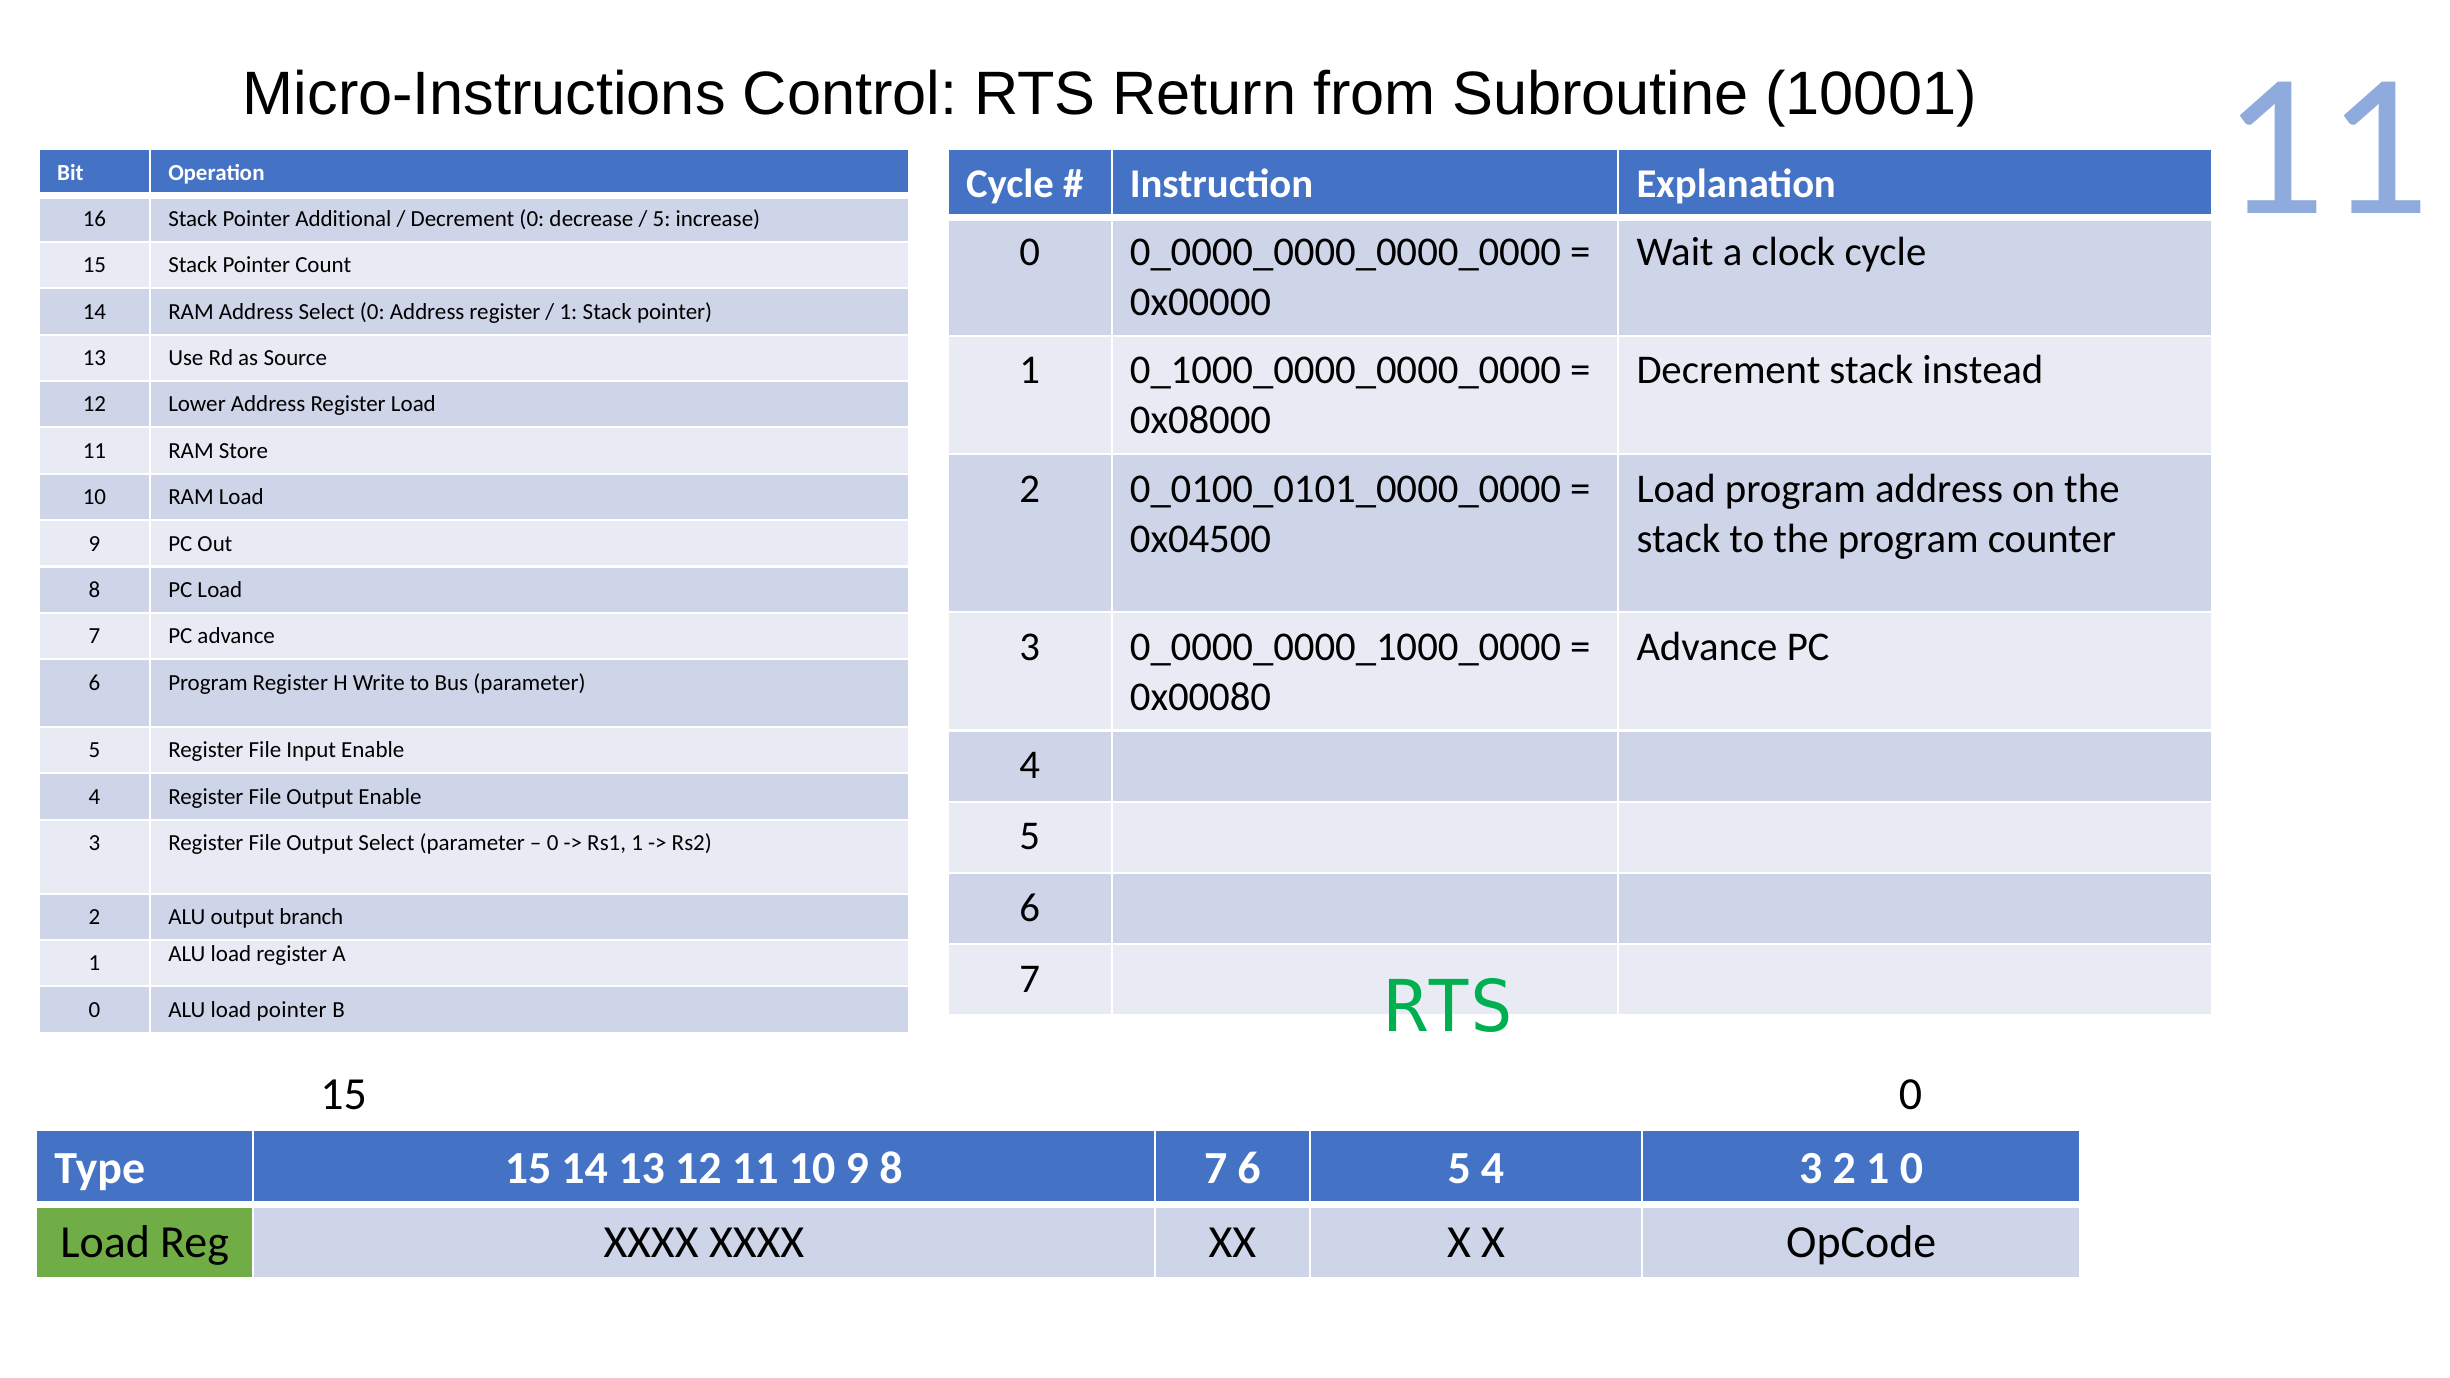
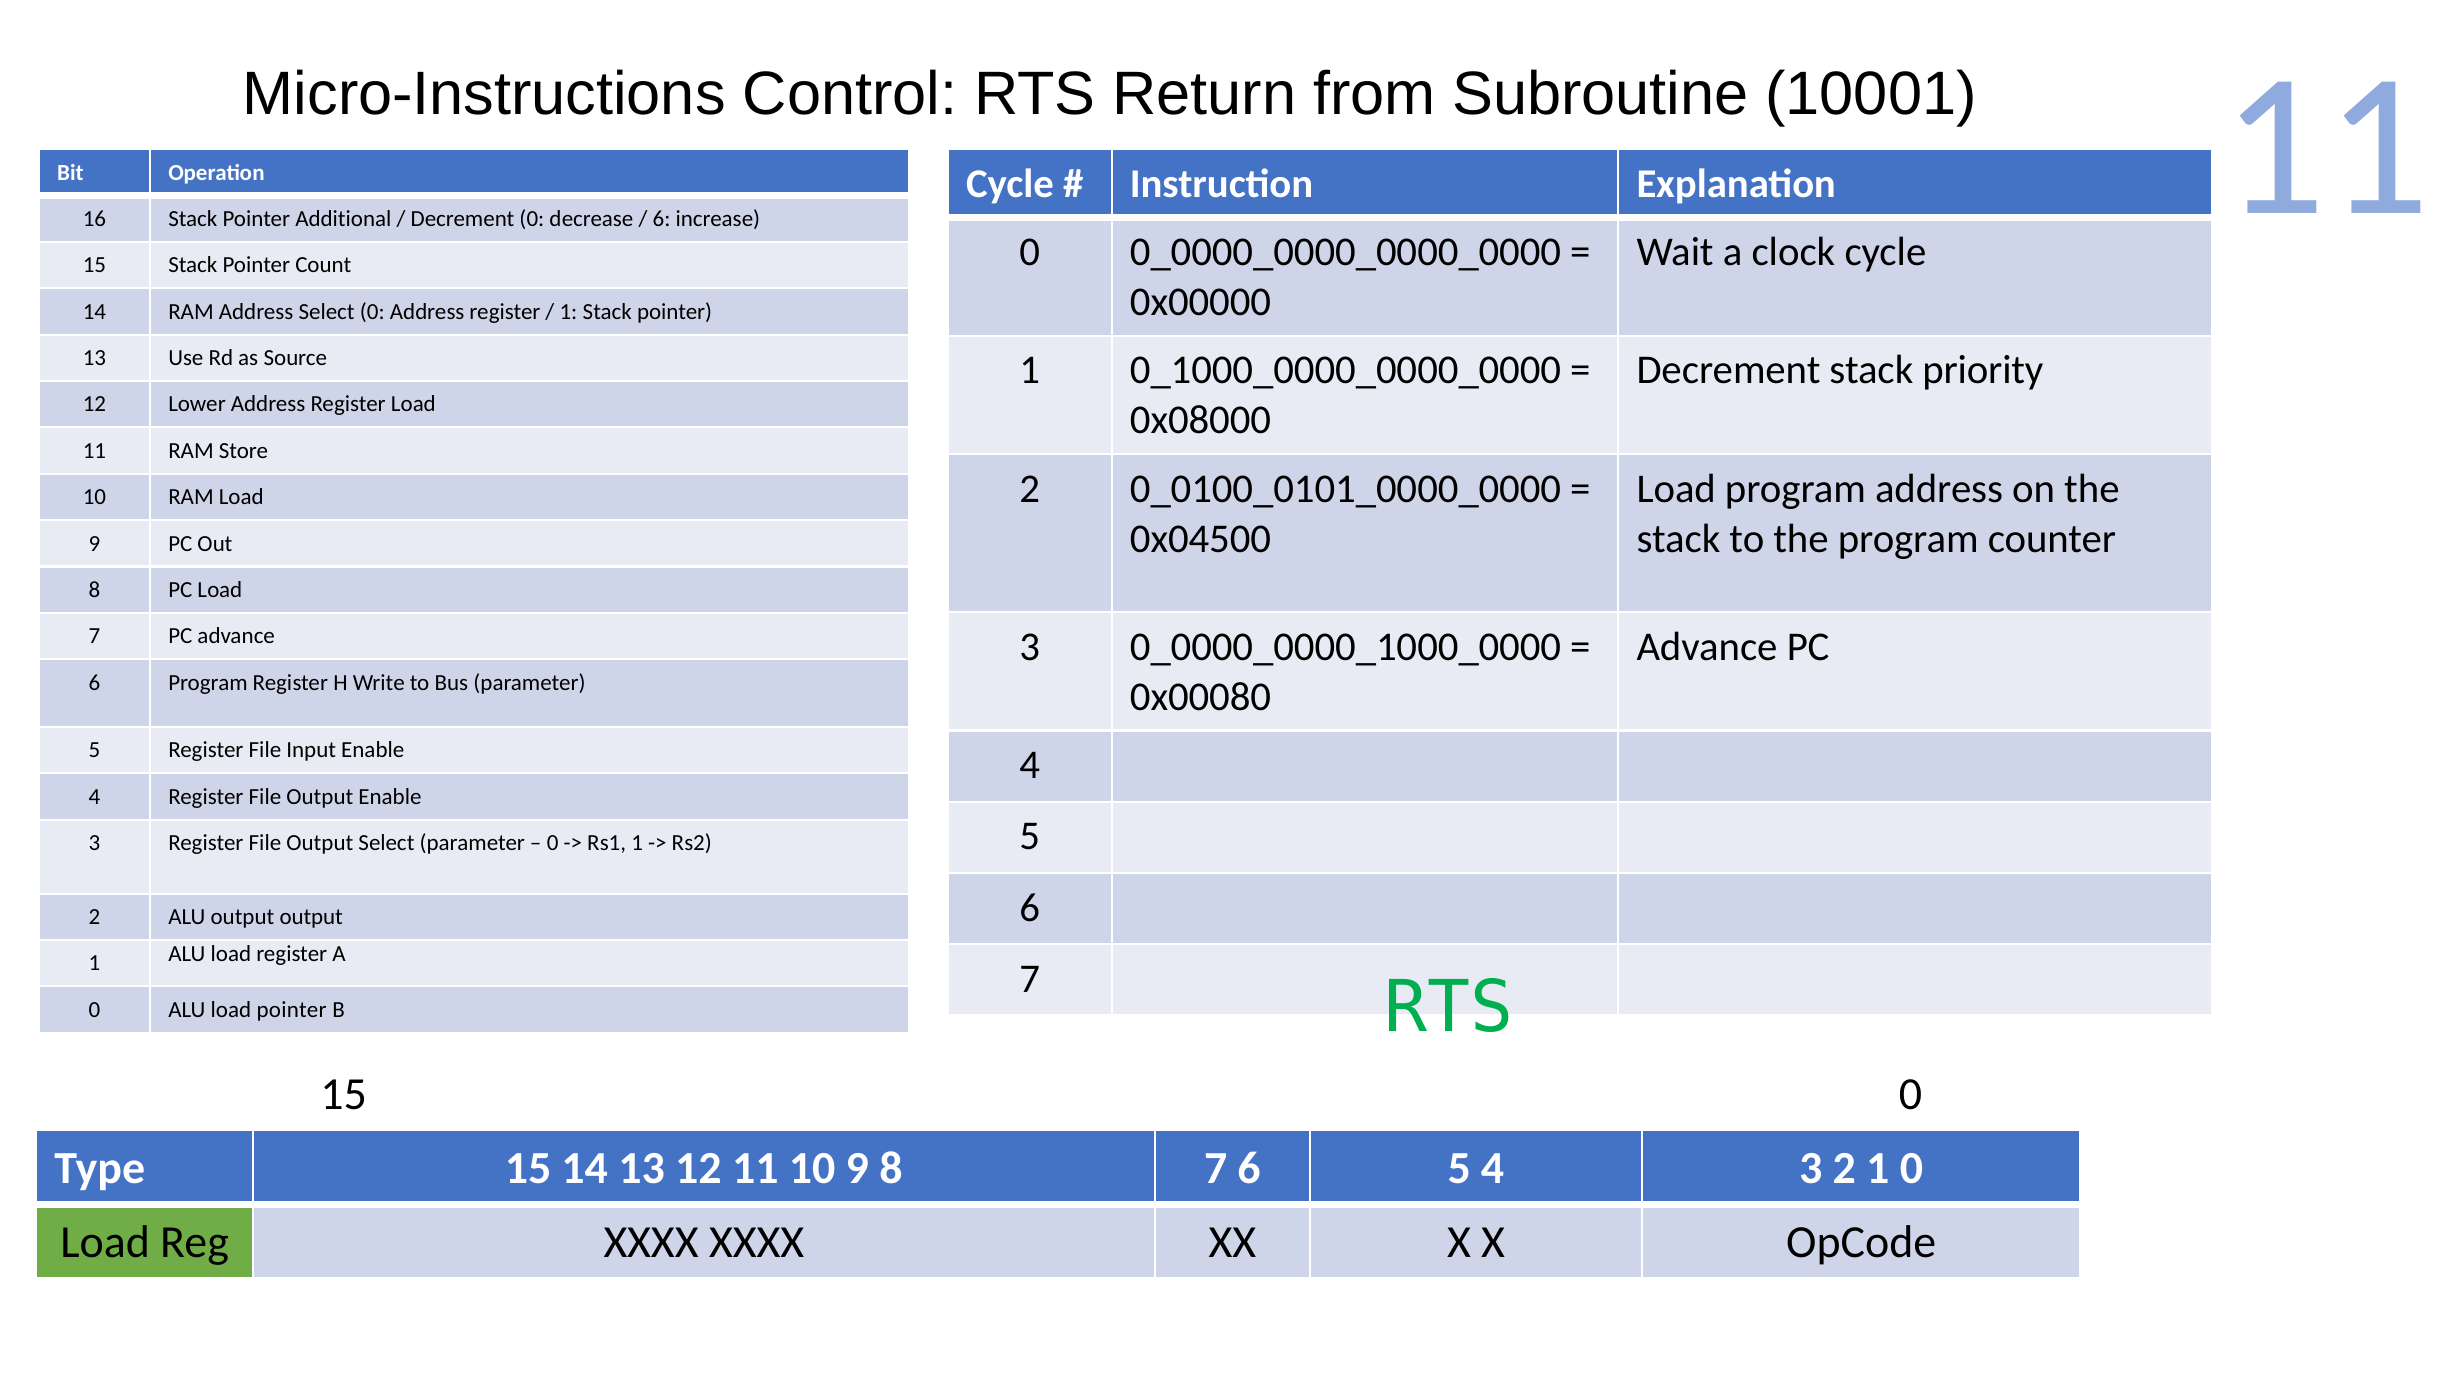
5: 5 -> 6 (662, 219)
instead: instead -> priority (1983, 370)
output branch: branch -> output (311, 917)
